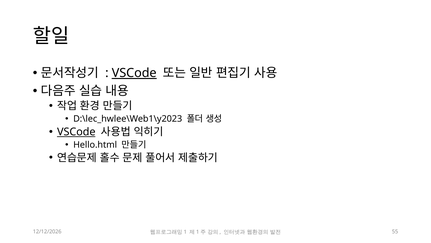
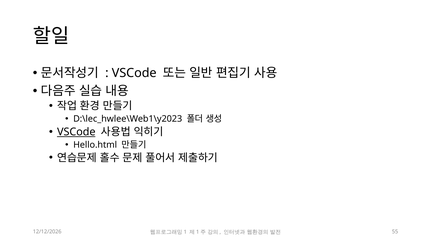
VSCode underline: present -> none (134, 73)
